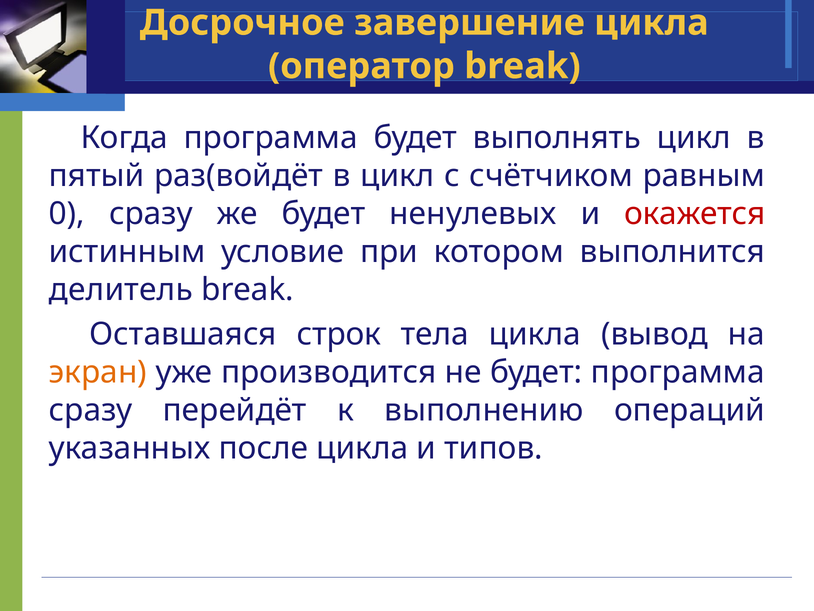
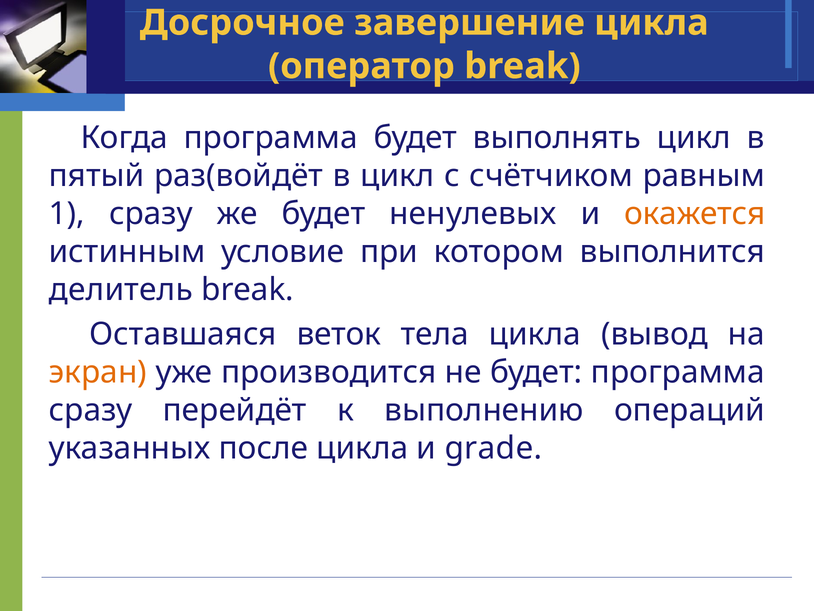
0: 0 -> 1 (67, 214)
окажется colour: red -> orange (695, 214)
строк: строк -> веток (339, 334)
типов: типов -> grade (493, 448)
